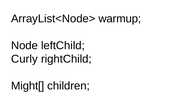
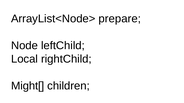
warmup: warmup -> prepare (120, 19)
Curly: Curly -> Local (24, 59)
